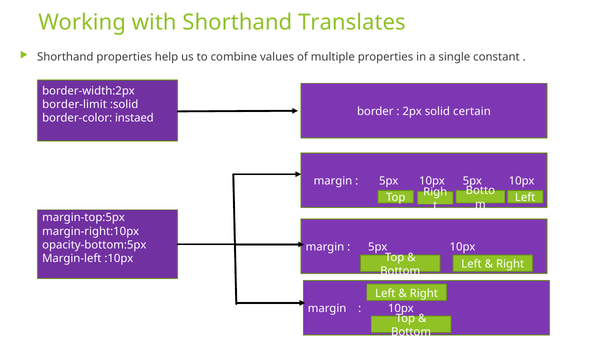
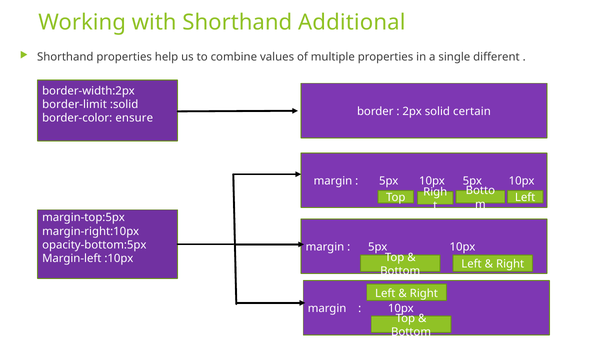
Translates: Translates -> Additional (352, 23)
constant: constant -> different (496, 57)
instaed: instaed -> ensure (134, 118)
